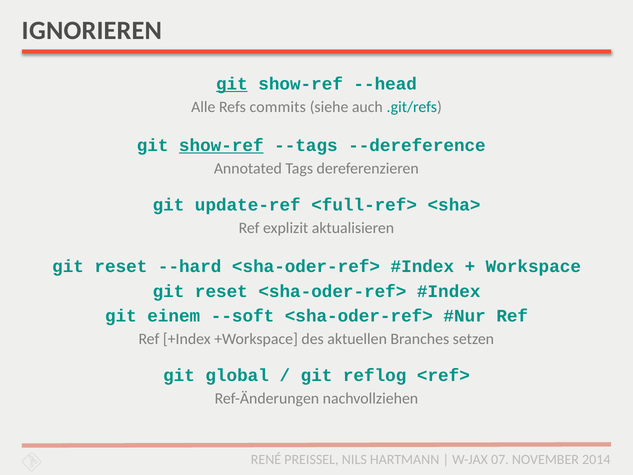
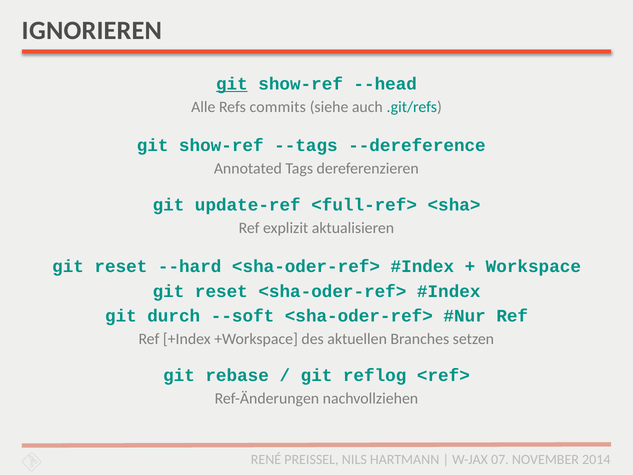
show-ref underline: present -> none (221, 145)
einem: einem -> durch (174, 316)
global: global -> rebase (237, 375)
